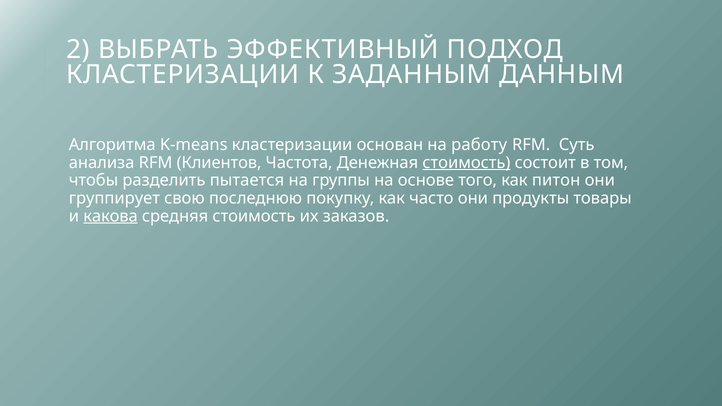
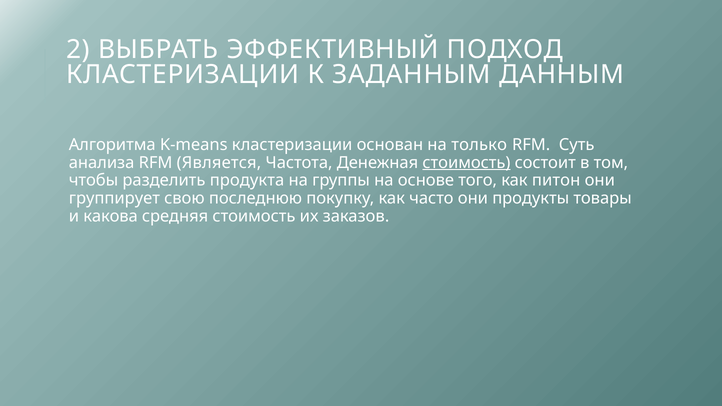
работу: работу -> только (479, 145)
Клиентов: Клиентов -> Является (219, 163)
пытается: пытается -> продукта (247, 180)
какова underline: present -> none (111, 216)
